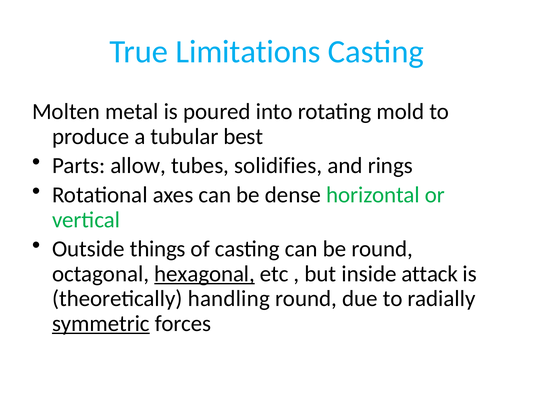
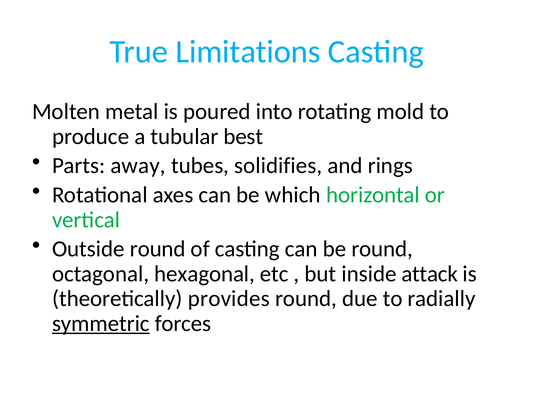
allow: allow -> away (138, 165)
dense: dense -> which (293, 195)
Outside things: things -> round (158, 249)
hexagonal underline: present -> none (205, 273)
handling: handling -> provides (229, 298)
